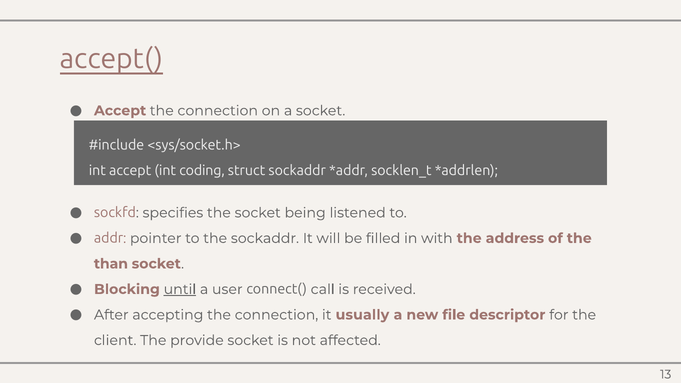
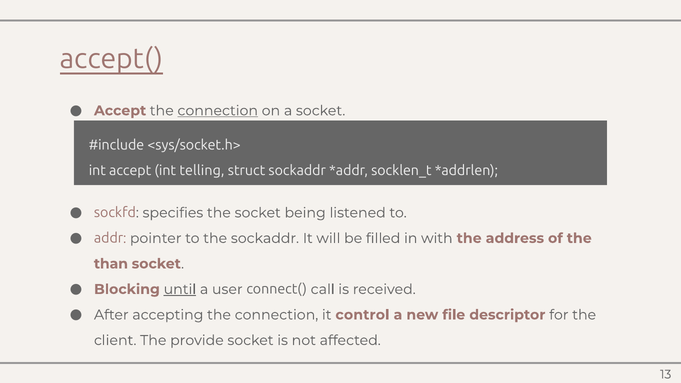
connection underline: none -> present (218, 111)
coding: coding -> telling (202, 171)
usually: usually -> control (362, 315)
